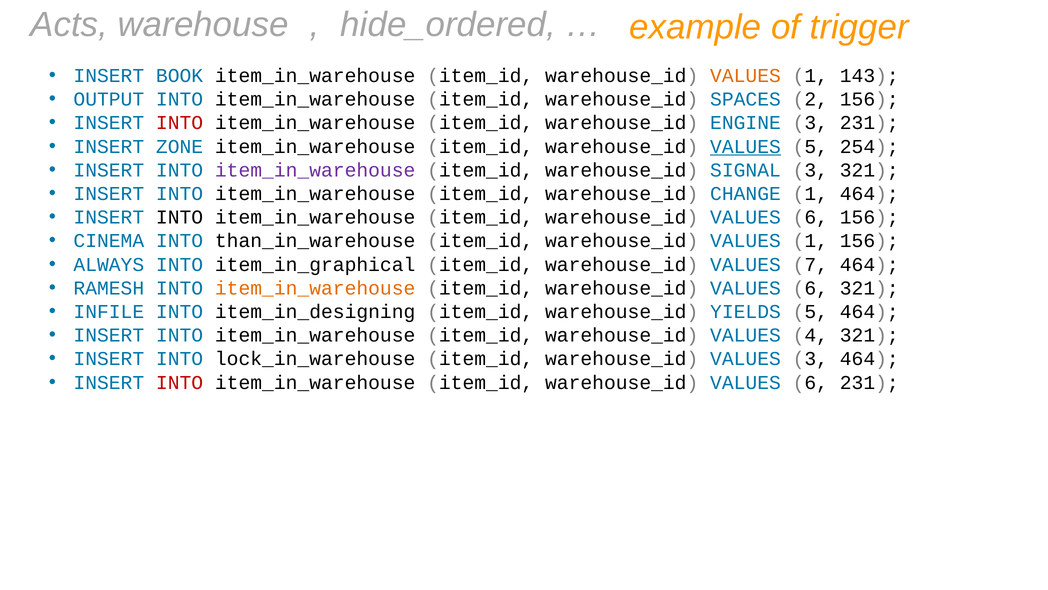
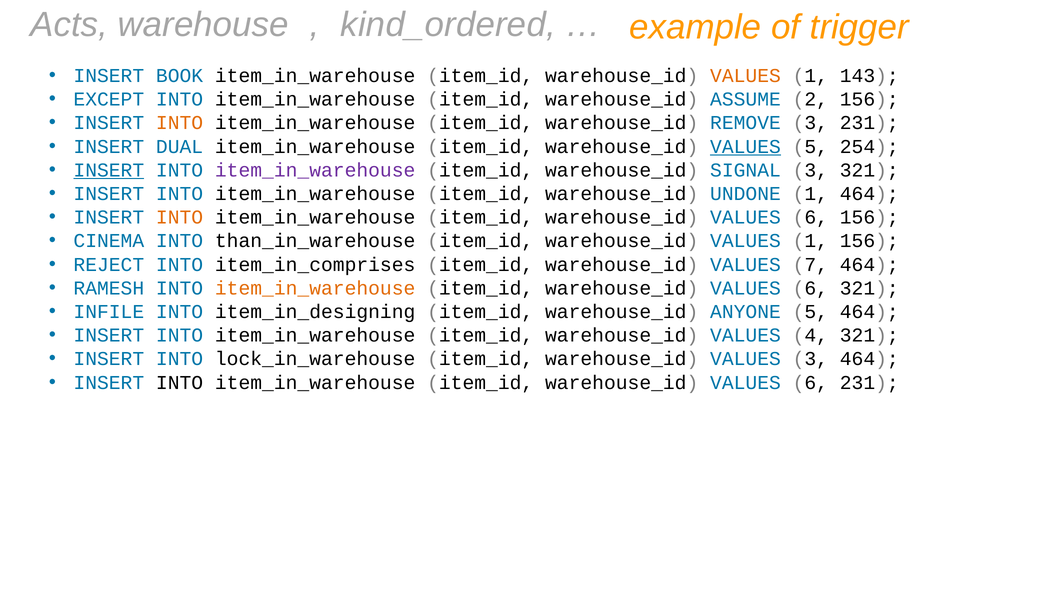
hide_ordered: hide_ordered -> kind_ordered (448, 25)
OUTPUT: OUTPUT -> EXCEPT (109, 99)
SPACES: SPACES -> ASSUME (745, 99)
INTO colour: red -> orange (180, 123)
ENGINE: ENGINE -> REMOVE (745, 123)
ZONE: ZONE -> DUAL (180, 146)
INSERT underline: none -> present (109, 170)
CHANGE: CHANGE -> UNDONE (745, 194)
INTO colour: black -> orange (180, 217)
ALWAYS: ALWAYS -> REJECT (109, 264)
item_in_graphical: item_in_graphical -> item_in_comprises (315, 264)
YIELDS: YIELDS -> ANYONE (745, 312)
INTO colour: red -> black (180, 382)
